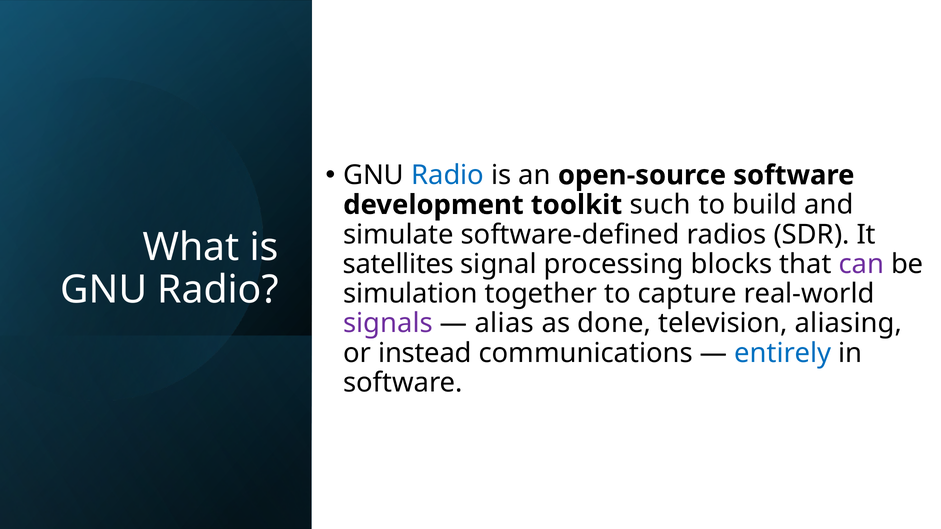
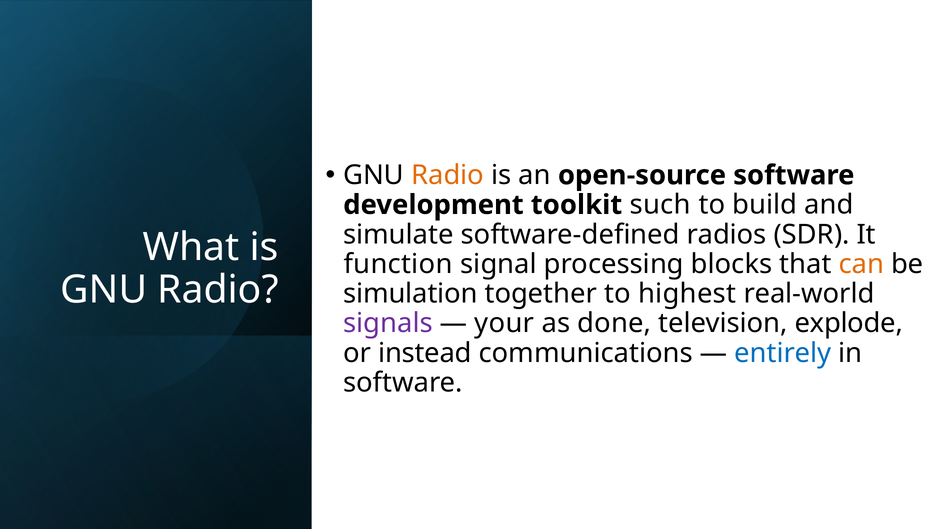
Radio colour: blue -> orange (448, 175)
satellites: satellites -> function (398, 264)
can colour: purple -> orange (861, 264)
capture: capture -> highest (687, 294)
alias: alias -> your (504, 324)
aliasing: aliasing -> explode (849, 324)
